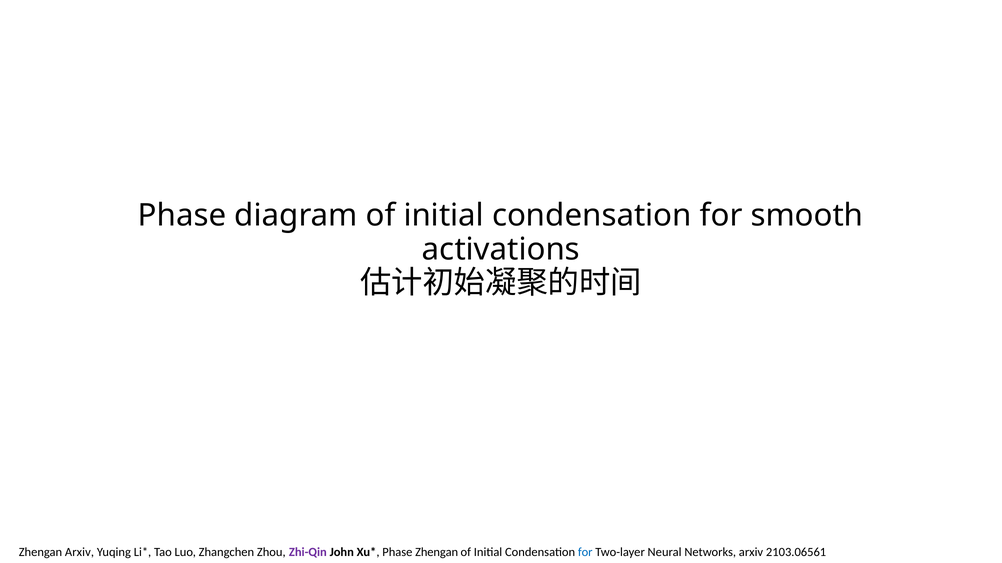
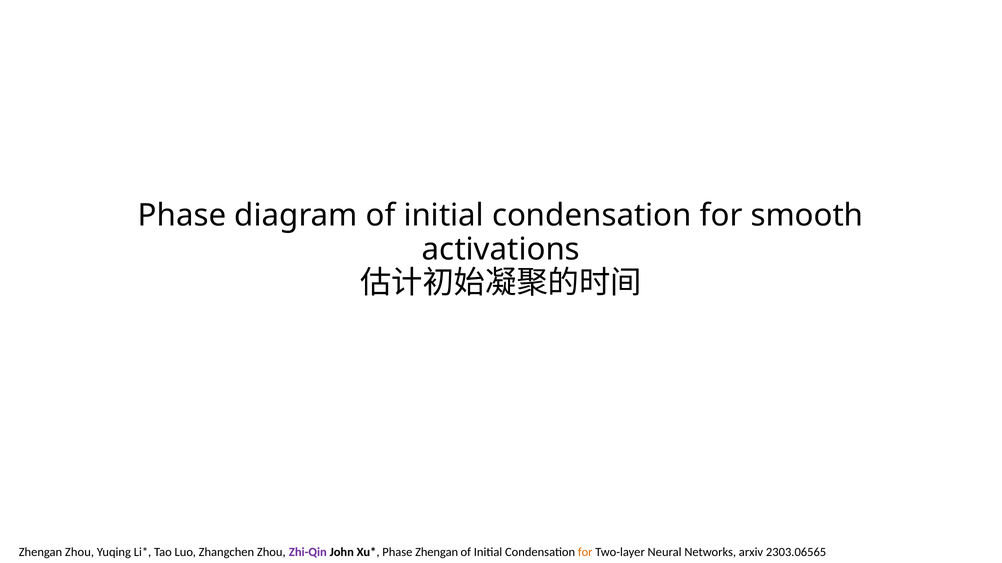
Zhengan Arxiv: Arxiv -> Zhou (80, 553)
for colour: blue -> orange (585, 553)
2103.06561: 2103.06561 -> 2303.06565 (796, 553)
